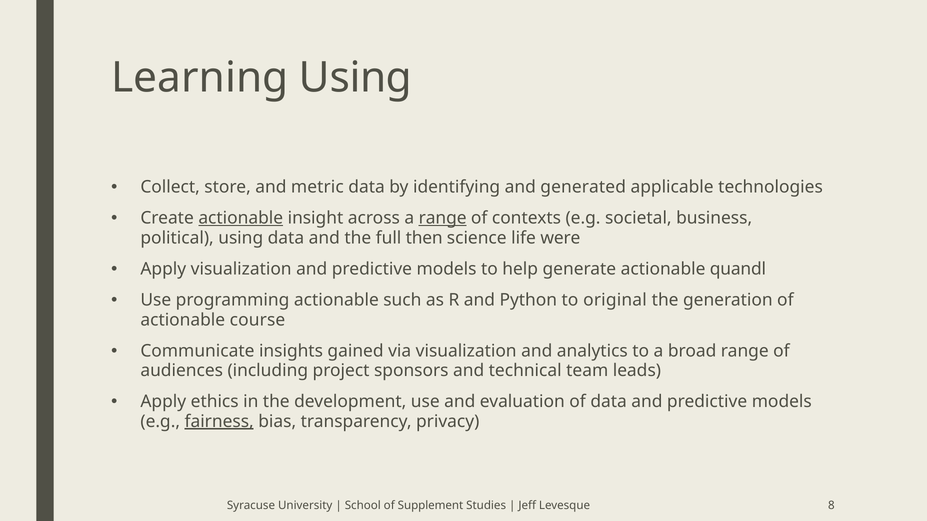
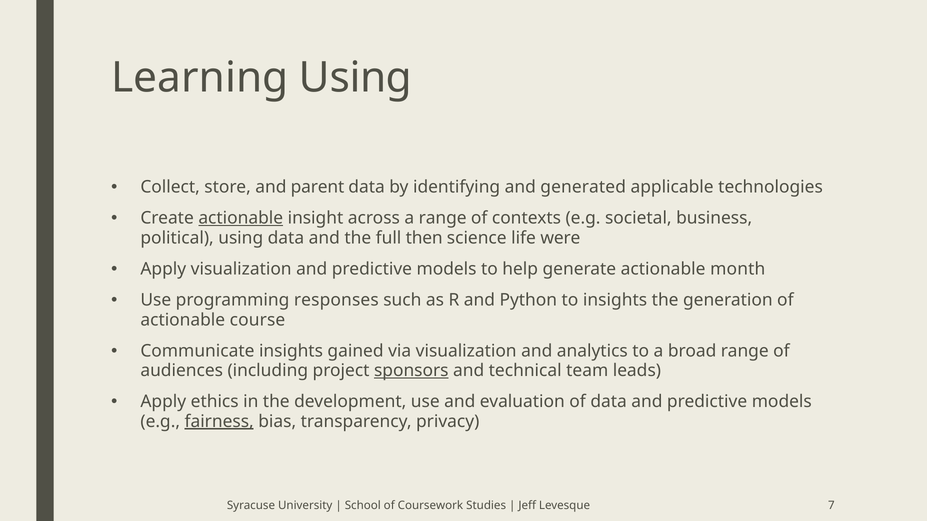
metric: metric -> parent (317, 187)
range underline: present -> none (443, 218)
quandl: quandl -> month (738, 269)
programming actionable: actionable -> responses (336, 300)
to original: original -> insights (615, 300)
sponsors underline: none -> present (411, 371)
Supplement: Supplement -> Coursework (430, 506)
8: 8 -> 7 (831, 506)
